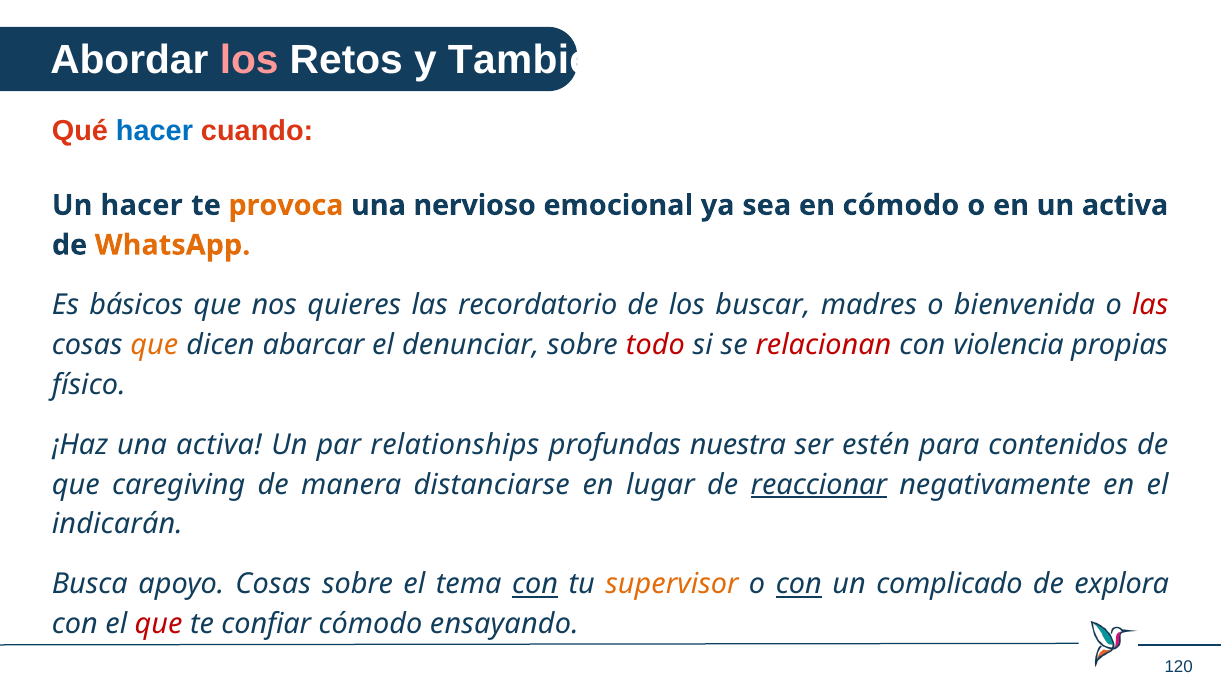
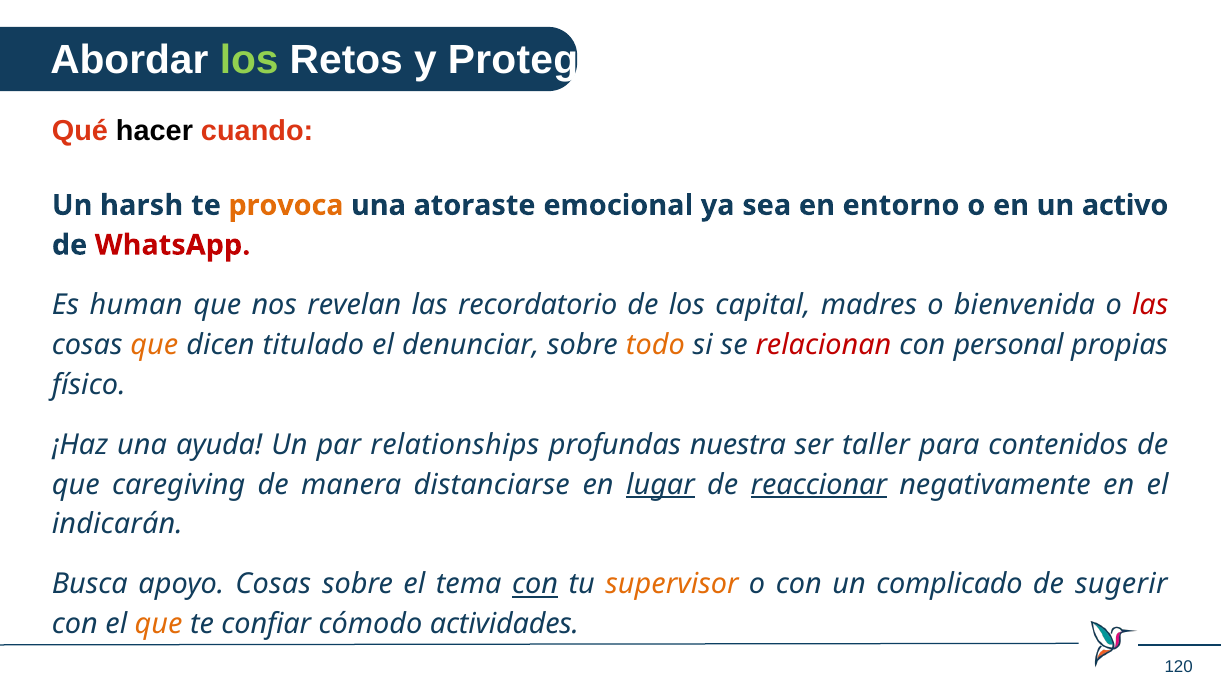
los colour: pink -> light green (249, 60)
También: También -> Proteger (533, 60)
hacer colour: blue -> black (155, 131)
Un hacer: hacer -> harsh (142, 205)
nervioso: nervioso -> atoraste (475, 205)
en cómodo: cómodo -> entorno (901, 205)
un activa: activa -> activo (1125, 205)
WhatsApp colour: orange -> red (173, 245)
básicos: básicos -> human (136, 305)
quieres: quieres -> revelan (354, 305)
buscar: buscar -> capital (763, 305)
abarcar: abarcar -> titulado (313, 345)
todo colour: red -> orange (655, 345)
violencia: violencia -> personal (1009, 345)
una activa: activa -> ayuda (219, 445)
estén: estén -> taller (876, 445)
lugar underline: none -> present (660, 484)
con underline: present -> none (799, 584)
explora: explora -> sugerir (1121, 584)
que colour: red -> orange (159, 624)
ensayando: ensayando -> actividades (505, 624)
